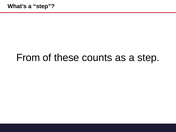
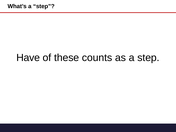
From: From -> Have (28, 58)
